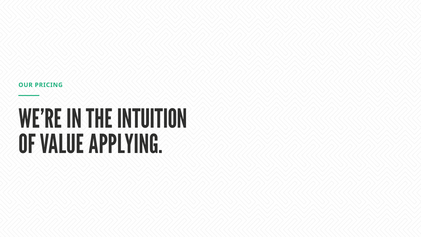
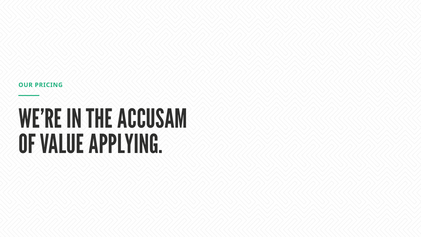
INTUITION: INTUITION -> ACCUSAM (152, 119)
